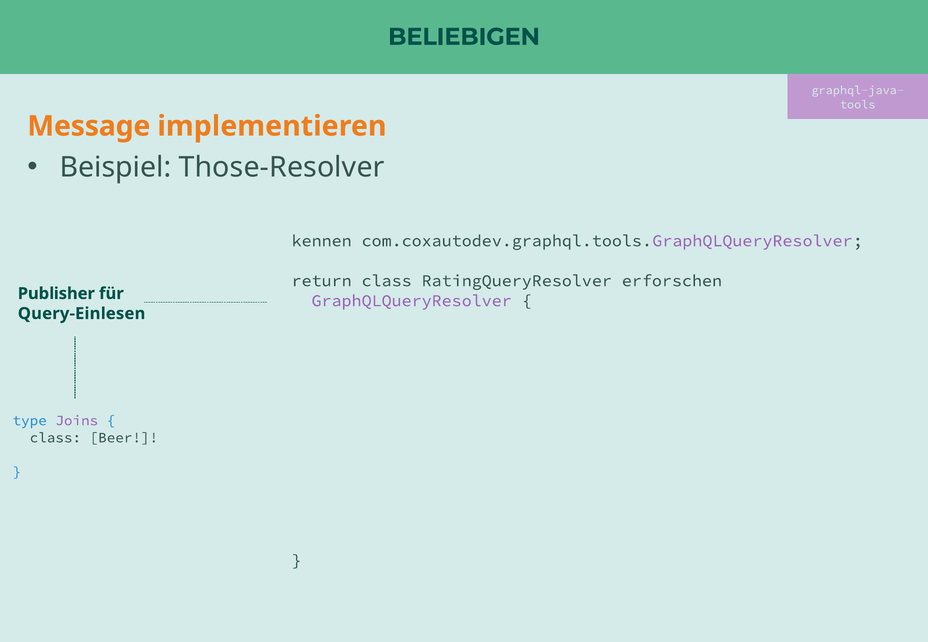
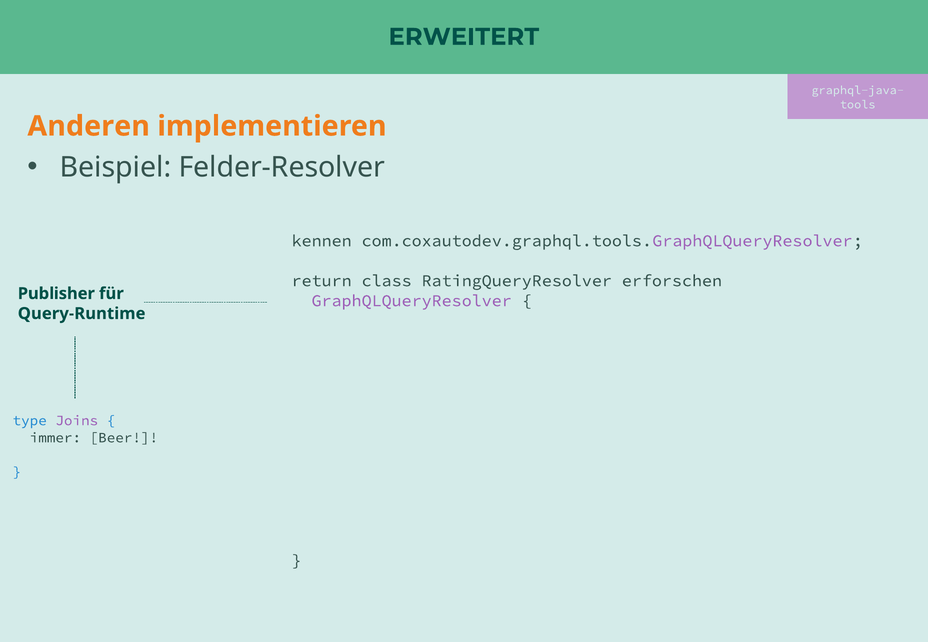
BELIEBIGEN: BELIEBIGEN -> ERWEITERT (464, 37)
Message: Message -> Anderen (89, 126)
Those-Resolver: Those-Resolver -> Felder-Resolver (282, 167)
Query-Einlesen: Query-Einlesen -> Query-Runtime (82, 314)
class: class -> immer (55, 438)
